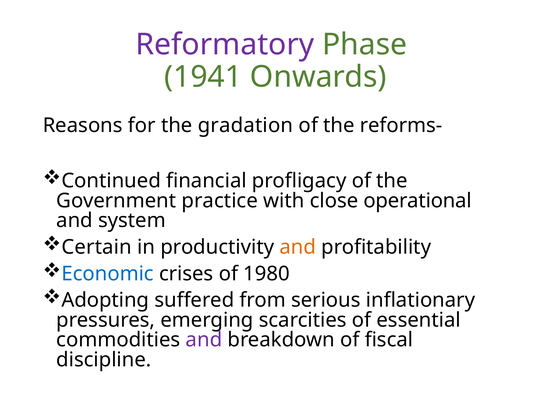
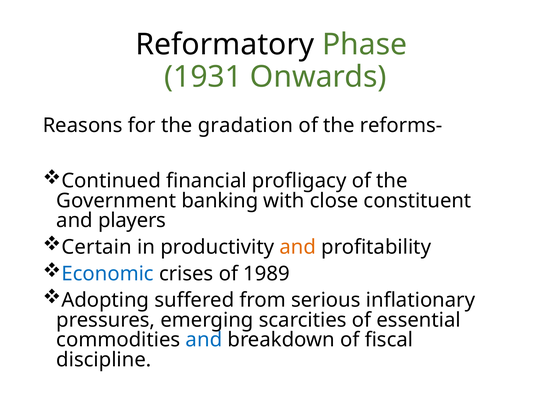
Reformatory colour: purple -> black (225, 45)
1941: 1941 -> 1931 (203, 77)
practice: practice -> banking (220, 201)
operational: operational -> constituent (417, 201)
system: system -> players (132, 221)
1980: 1980 -> 1989 (267, 274)
and colour: purple -> blue (204, 340)
